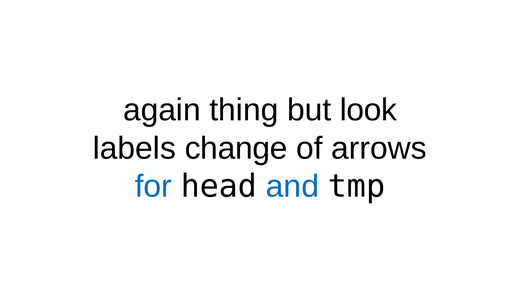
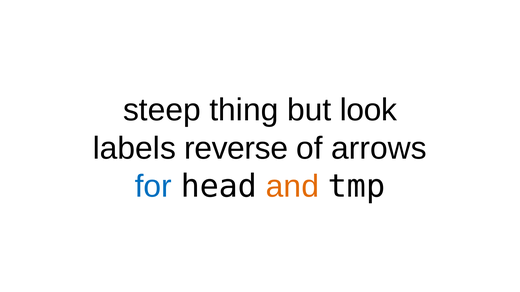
again: again -> steep (162, 110)
change: change -> reverse (236, 148)
and colour: blue -> orange (292, 187)
